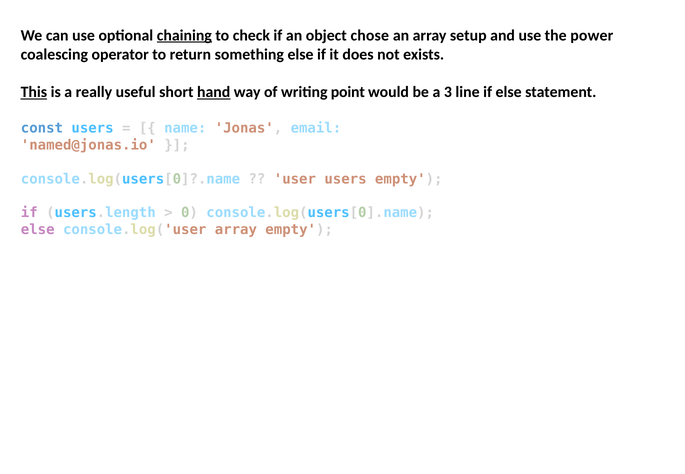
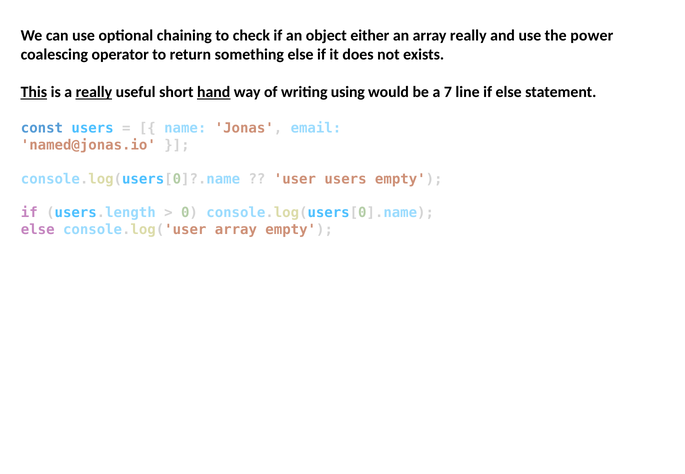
chaining underline: present -> none (184, 35)
chose: chose -> either (370, 35)
array setup: setup -> really (468, 35)
really underline: none -> present (94, 92)
point: point -> using (348, 92)
3: 3 -> 7 (448, 92)
